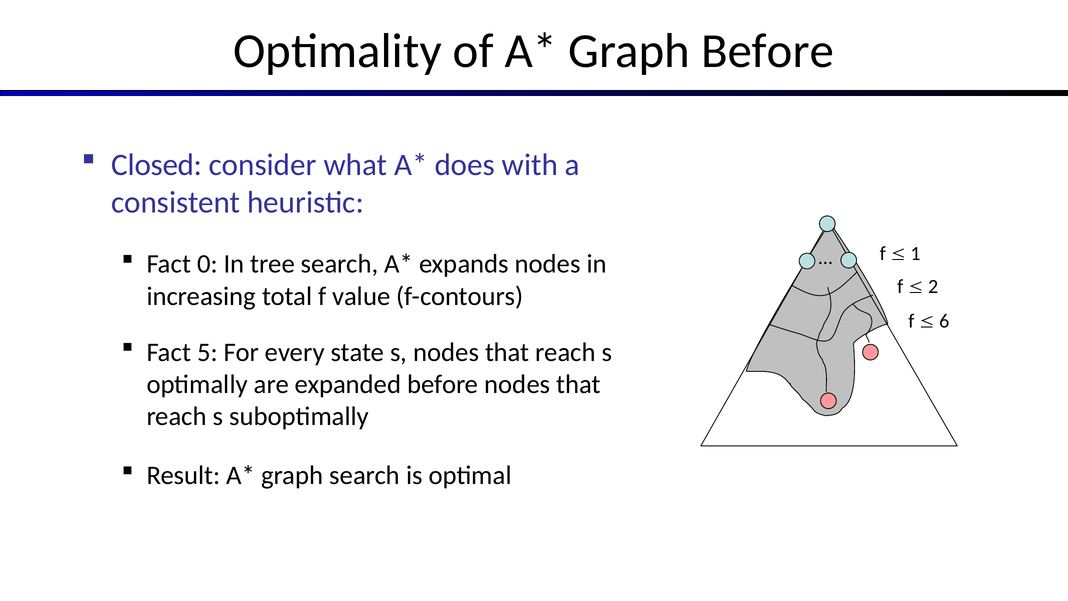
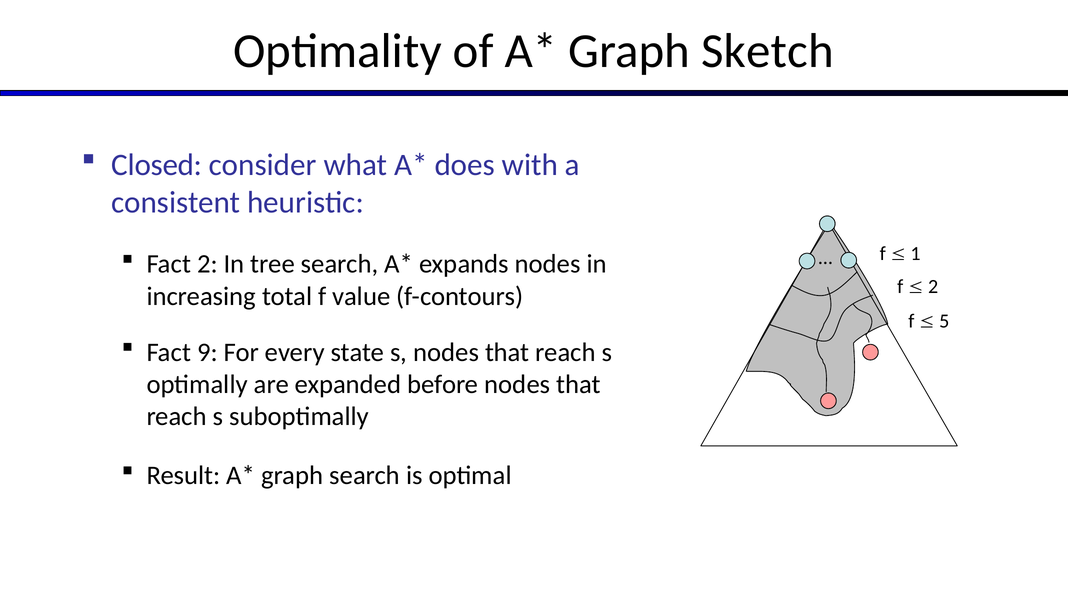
Graph Before: Before -> Sketch (767, 51)
Fact 0: 0 -> 2 (207, 264)
6: 6 -> 5 (944, 321)
5: 5 -> 9 (207, 352)
